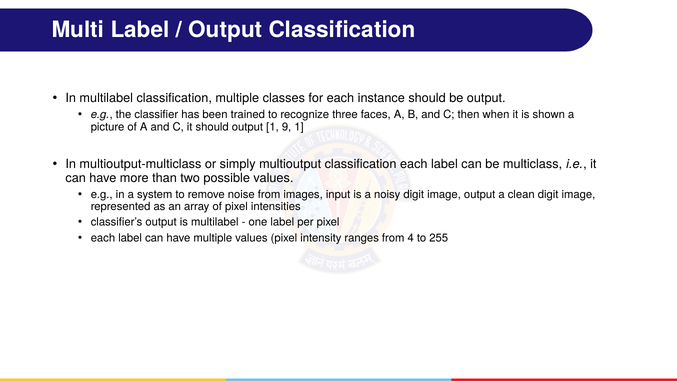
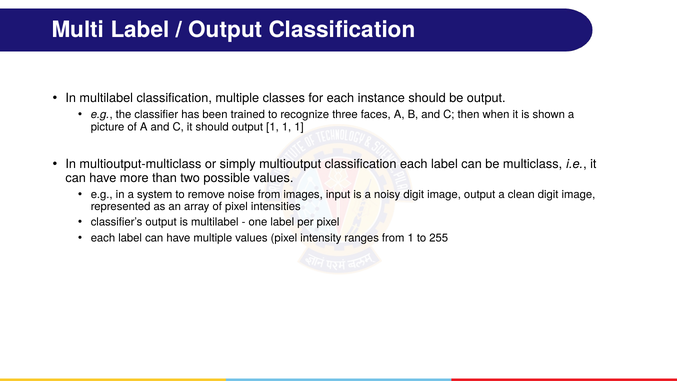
output 1 9: 9 -> 1 (287, 127)
from 4: 4 -> 1 (411, 238)
